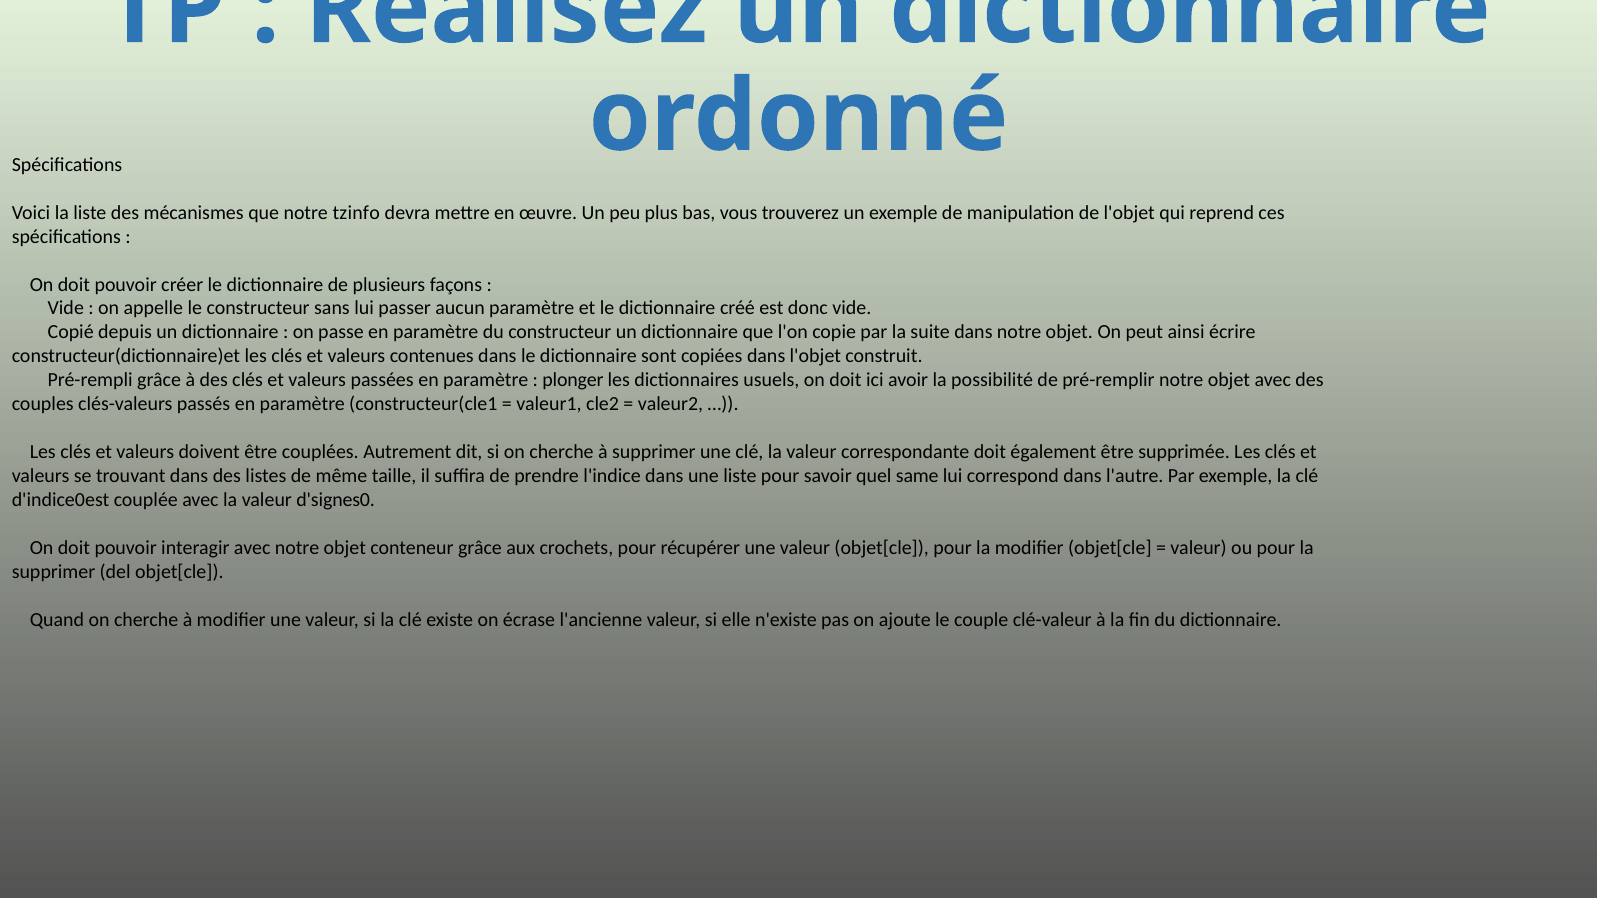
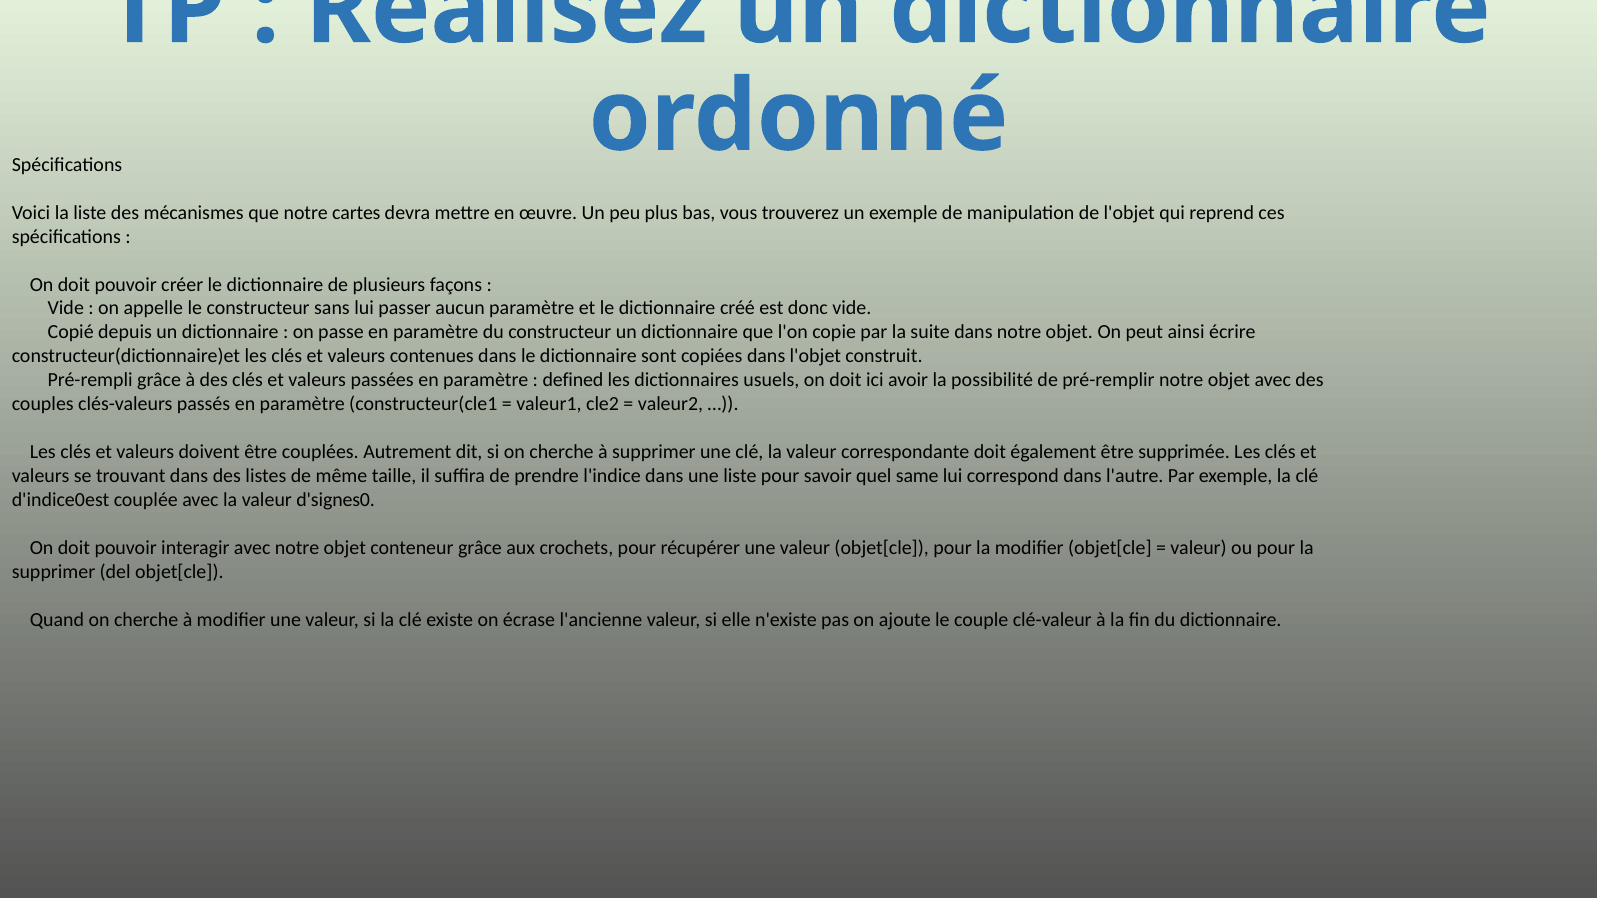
tzinfo: tzinfo -> cartes (356, 213)
plonger: plonger -> defined (573, 380)
